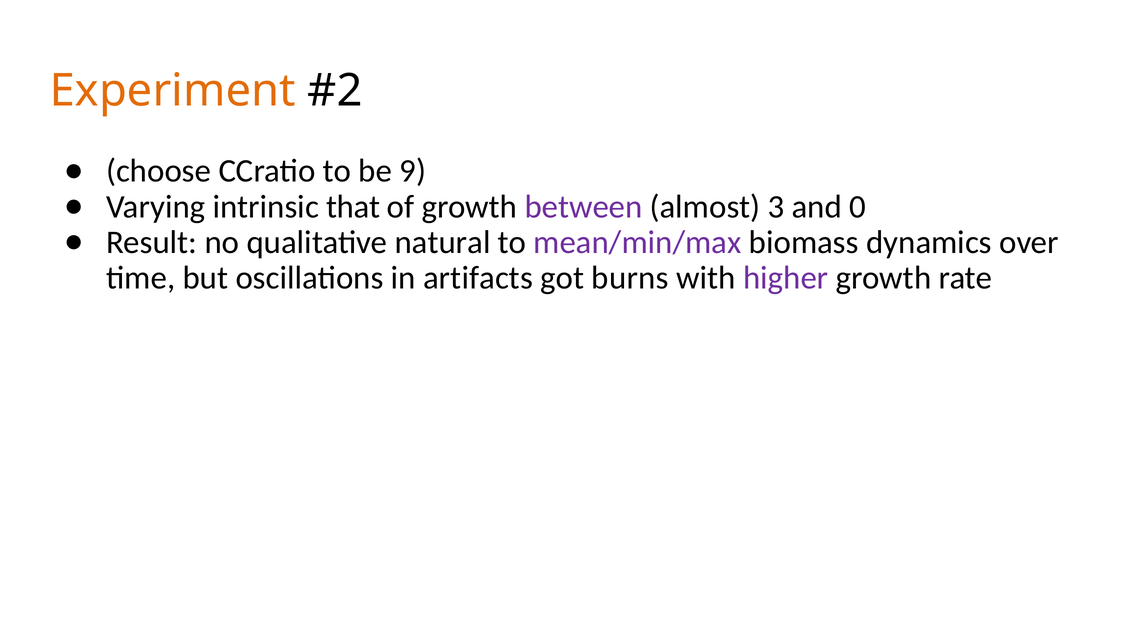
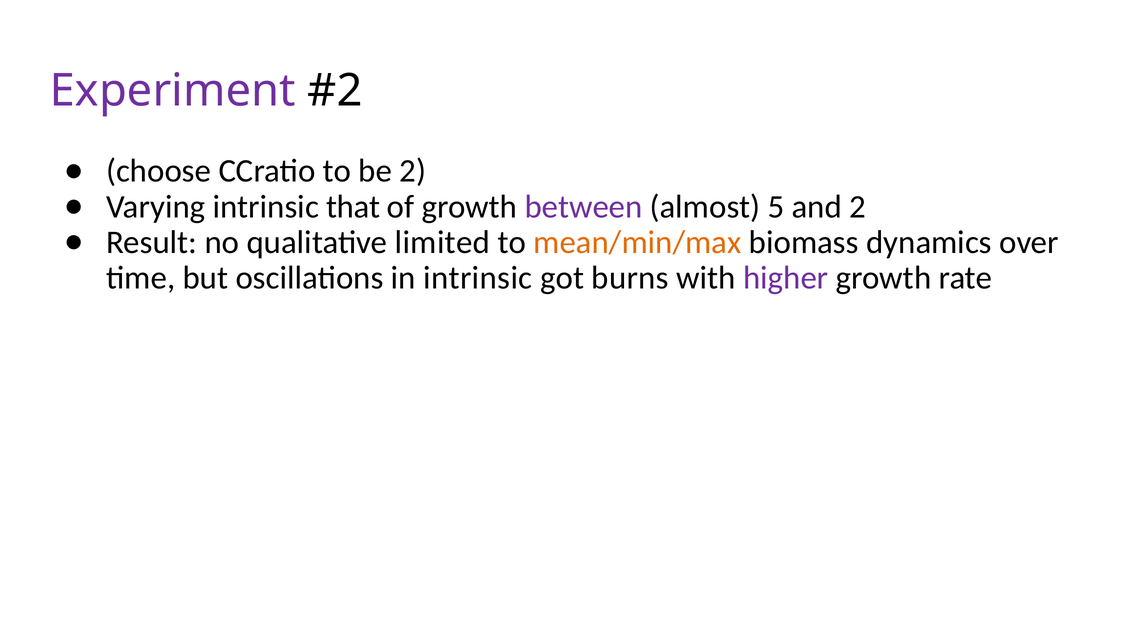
Experiment colour: orange -> purple (173, 90)
be 9: 9 -> 2 (413, 171)
3: 3 -> 5 (776, 207)
and 0: 0 -> 2 (858, 207)
natural: natural -> limited (442, 242)
mean/min/max colour: purple -> orange (637, 242)
in artifacts: artifacts -> intrinsic (478, 278)
